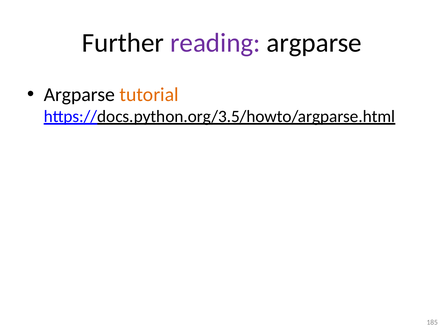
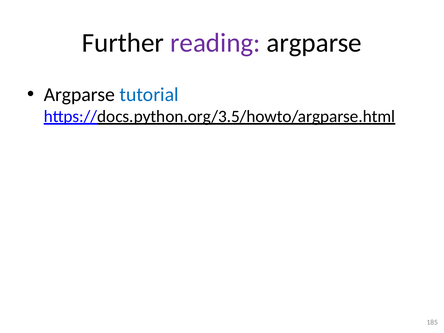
tutorial colour: orange -> blue (149, 95)
